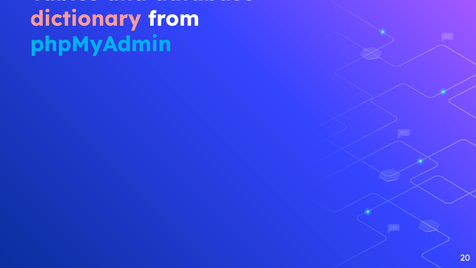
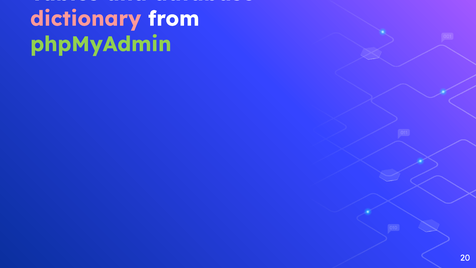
phpMyAdmin colour: light blue -> light green (101, 44)
